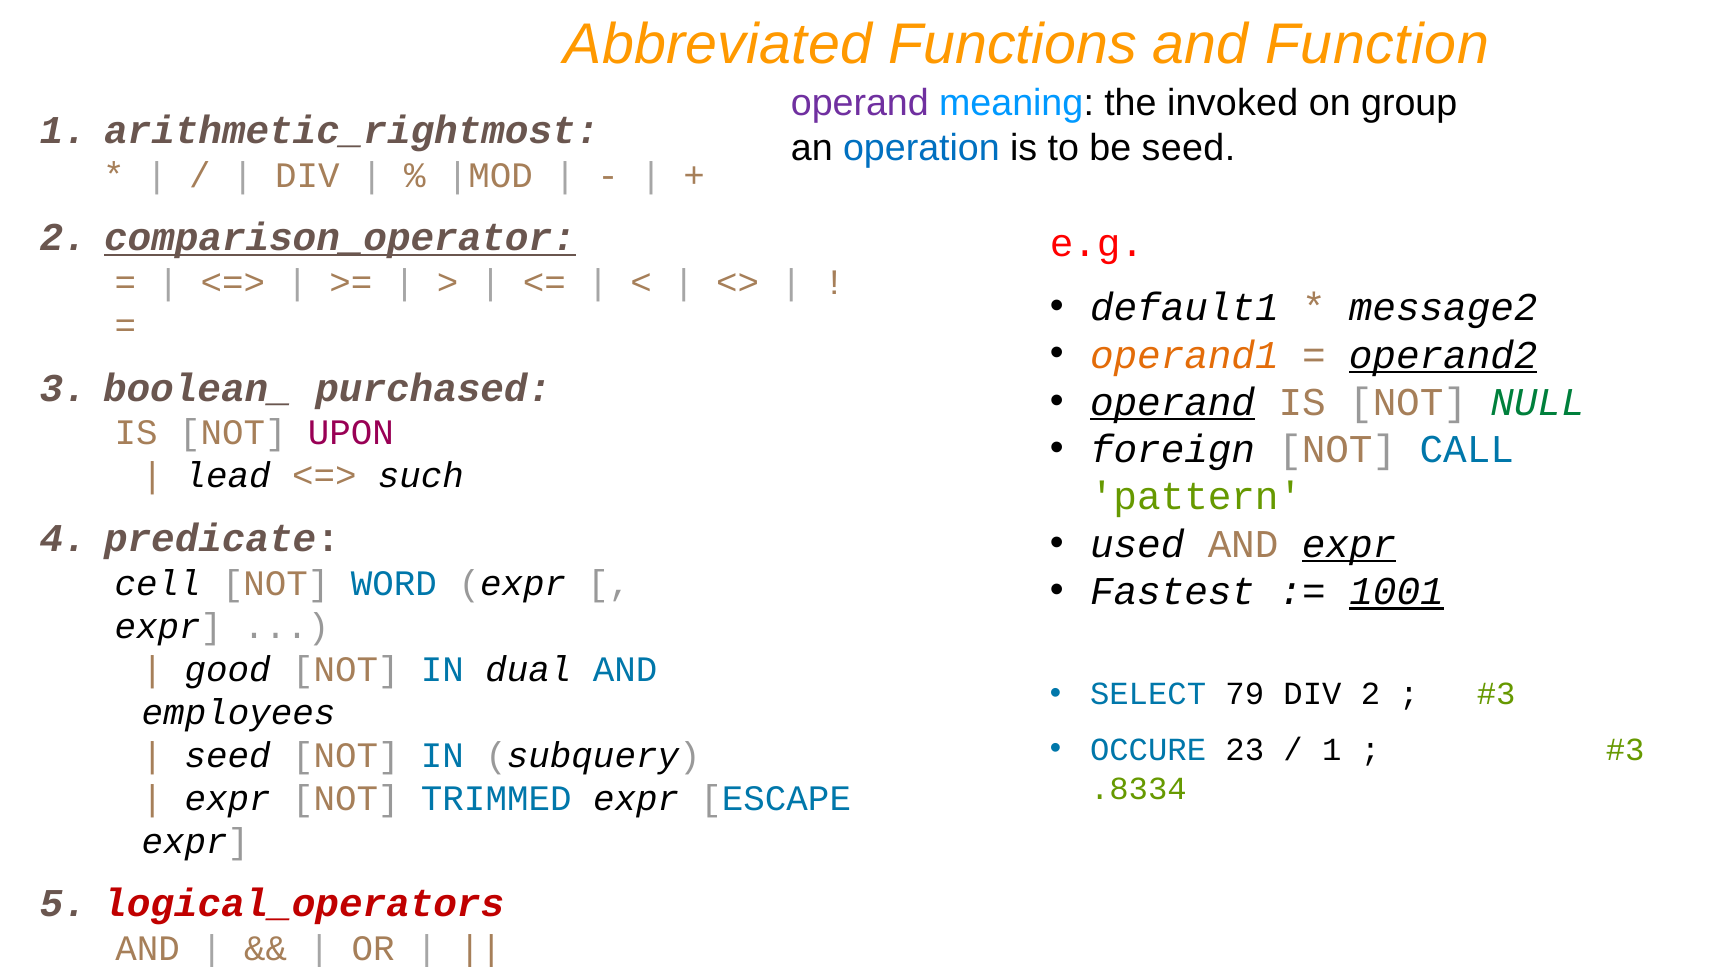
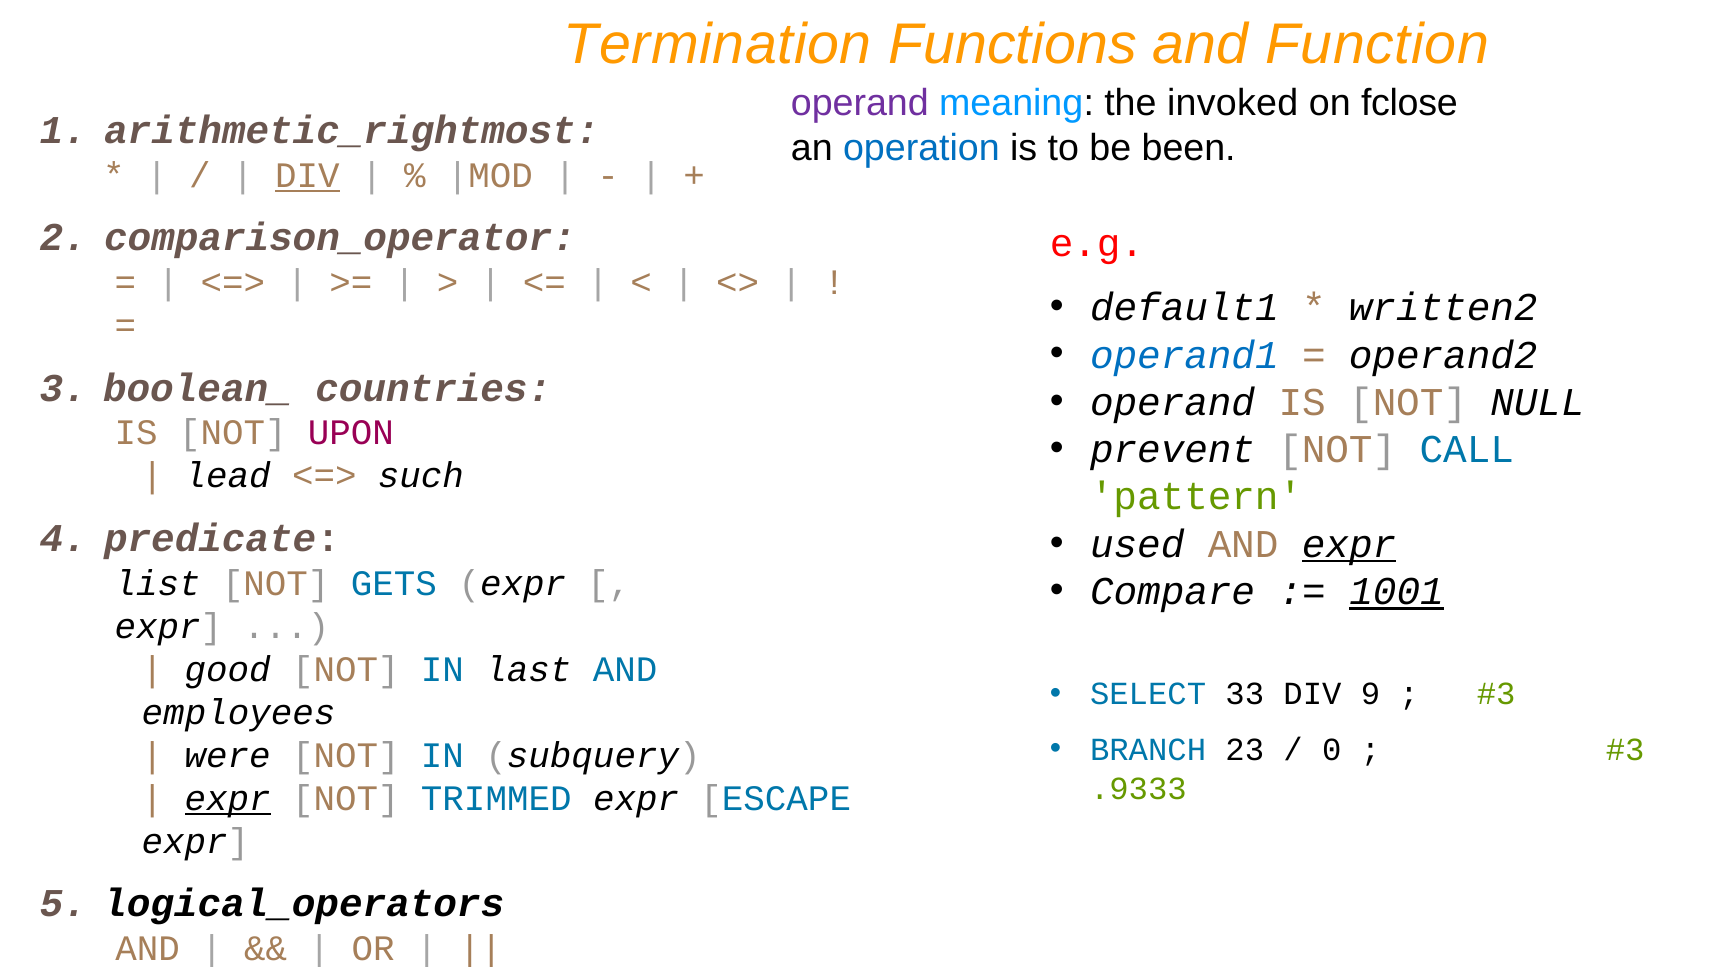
Abbreviated: Abbreviated -> Termination (718, 45)
group: group -> fclose (1409, 103)
be seed: seed -> been (1189, 148)
DIV underline: none -> present (307, 175)
comparison_operator underline: present -> none (340, 238)
message2: message2 -> written2 (1443, 308)
operand1 colour: orange -> blue (1184, 355)
operand2 underline: present -> none (1443, 355)
purchased: purchased -> countries (433, 388)
operand underline: present -> none (1173, 402)
NULL colour: green -> black (1538, 402)
foreign: foreign -> prevent (1173, 450)
cell: cell -> list (158, 583)
WORD: WORD -> GETS (394, 583)
Fastest: Fastest -> Compare (1173, 591)
dual: dual -> last (528, 669)
79: 79 -> 33 (1245, 694)
DIV 2: 2 -> 9 (1370, 694)
OCCURE: OCCURE -> BRANCH (1148, 750)
1: 1 -> 0 (1332, 750)
seed: seed -> were (228, 755)
.8334: .8334 -> .9333 (1138, 789)
expr underline: none -> present (228, 798)
logical_operators colour: red -> black (304, 904)
